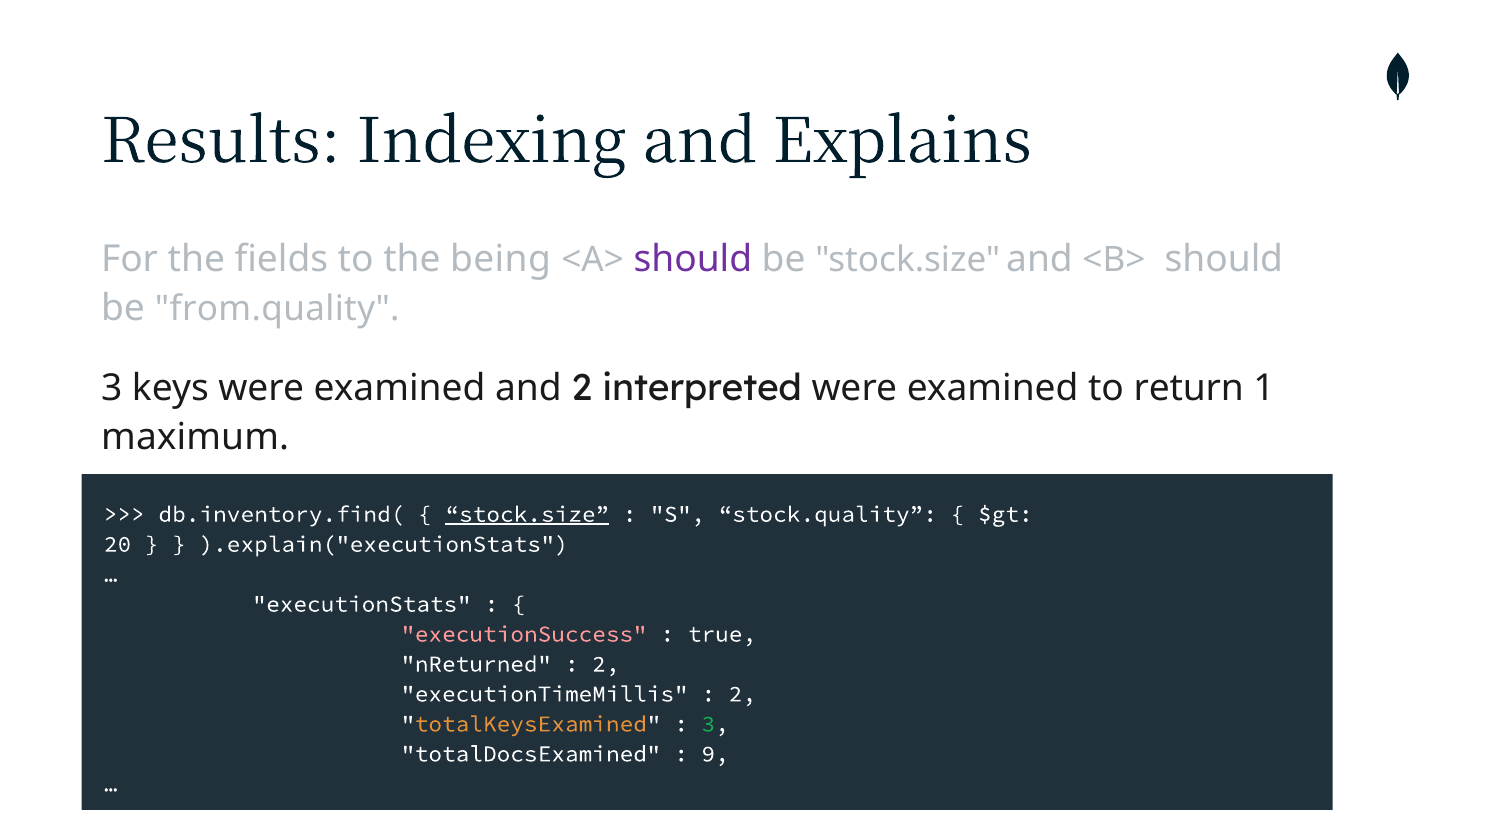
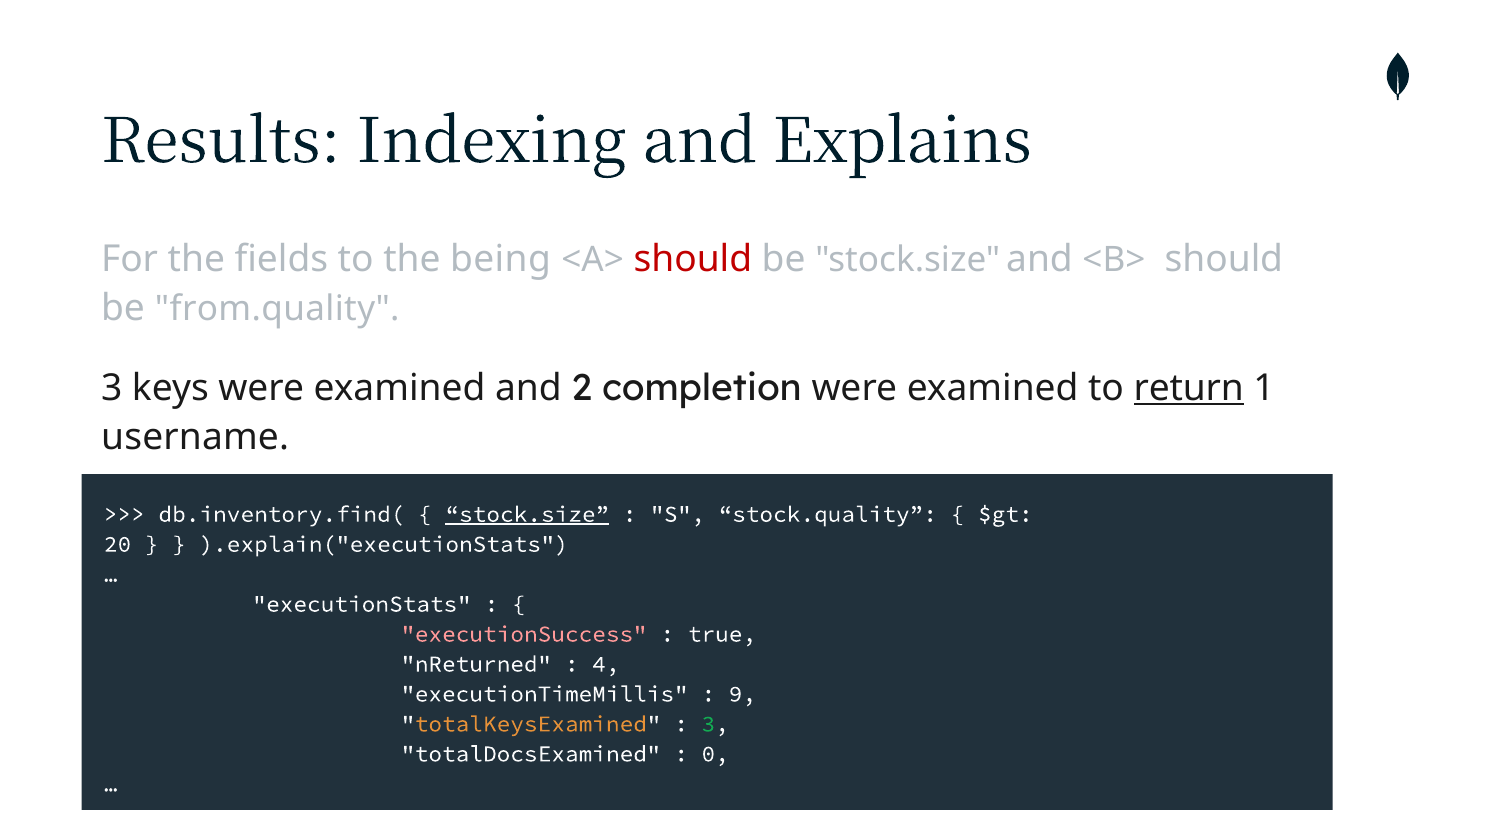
should colour: purple -> red (693, 259)
interpreted: interpreted -> completion (702, 388)
return underline: none -> present (1189, 388)
maximum: maximum -> username (195, 437)
2: 2 -> 4 (606, 664)
2: 2 -> 9 (742, 694)
9: 9 -> 0 (715, 754)
